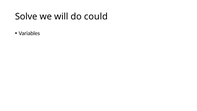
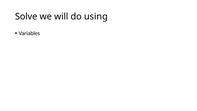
could: could -> using (96, 17)
